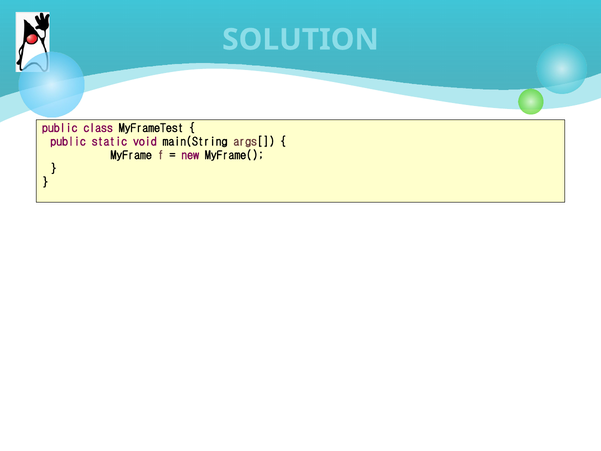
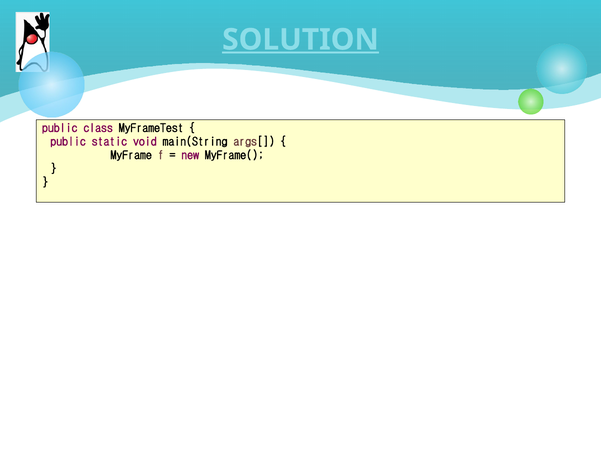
SOLUTION underline: none -> present (300, 40)
